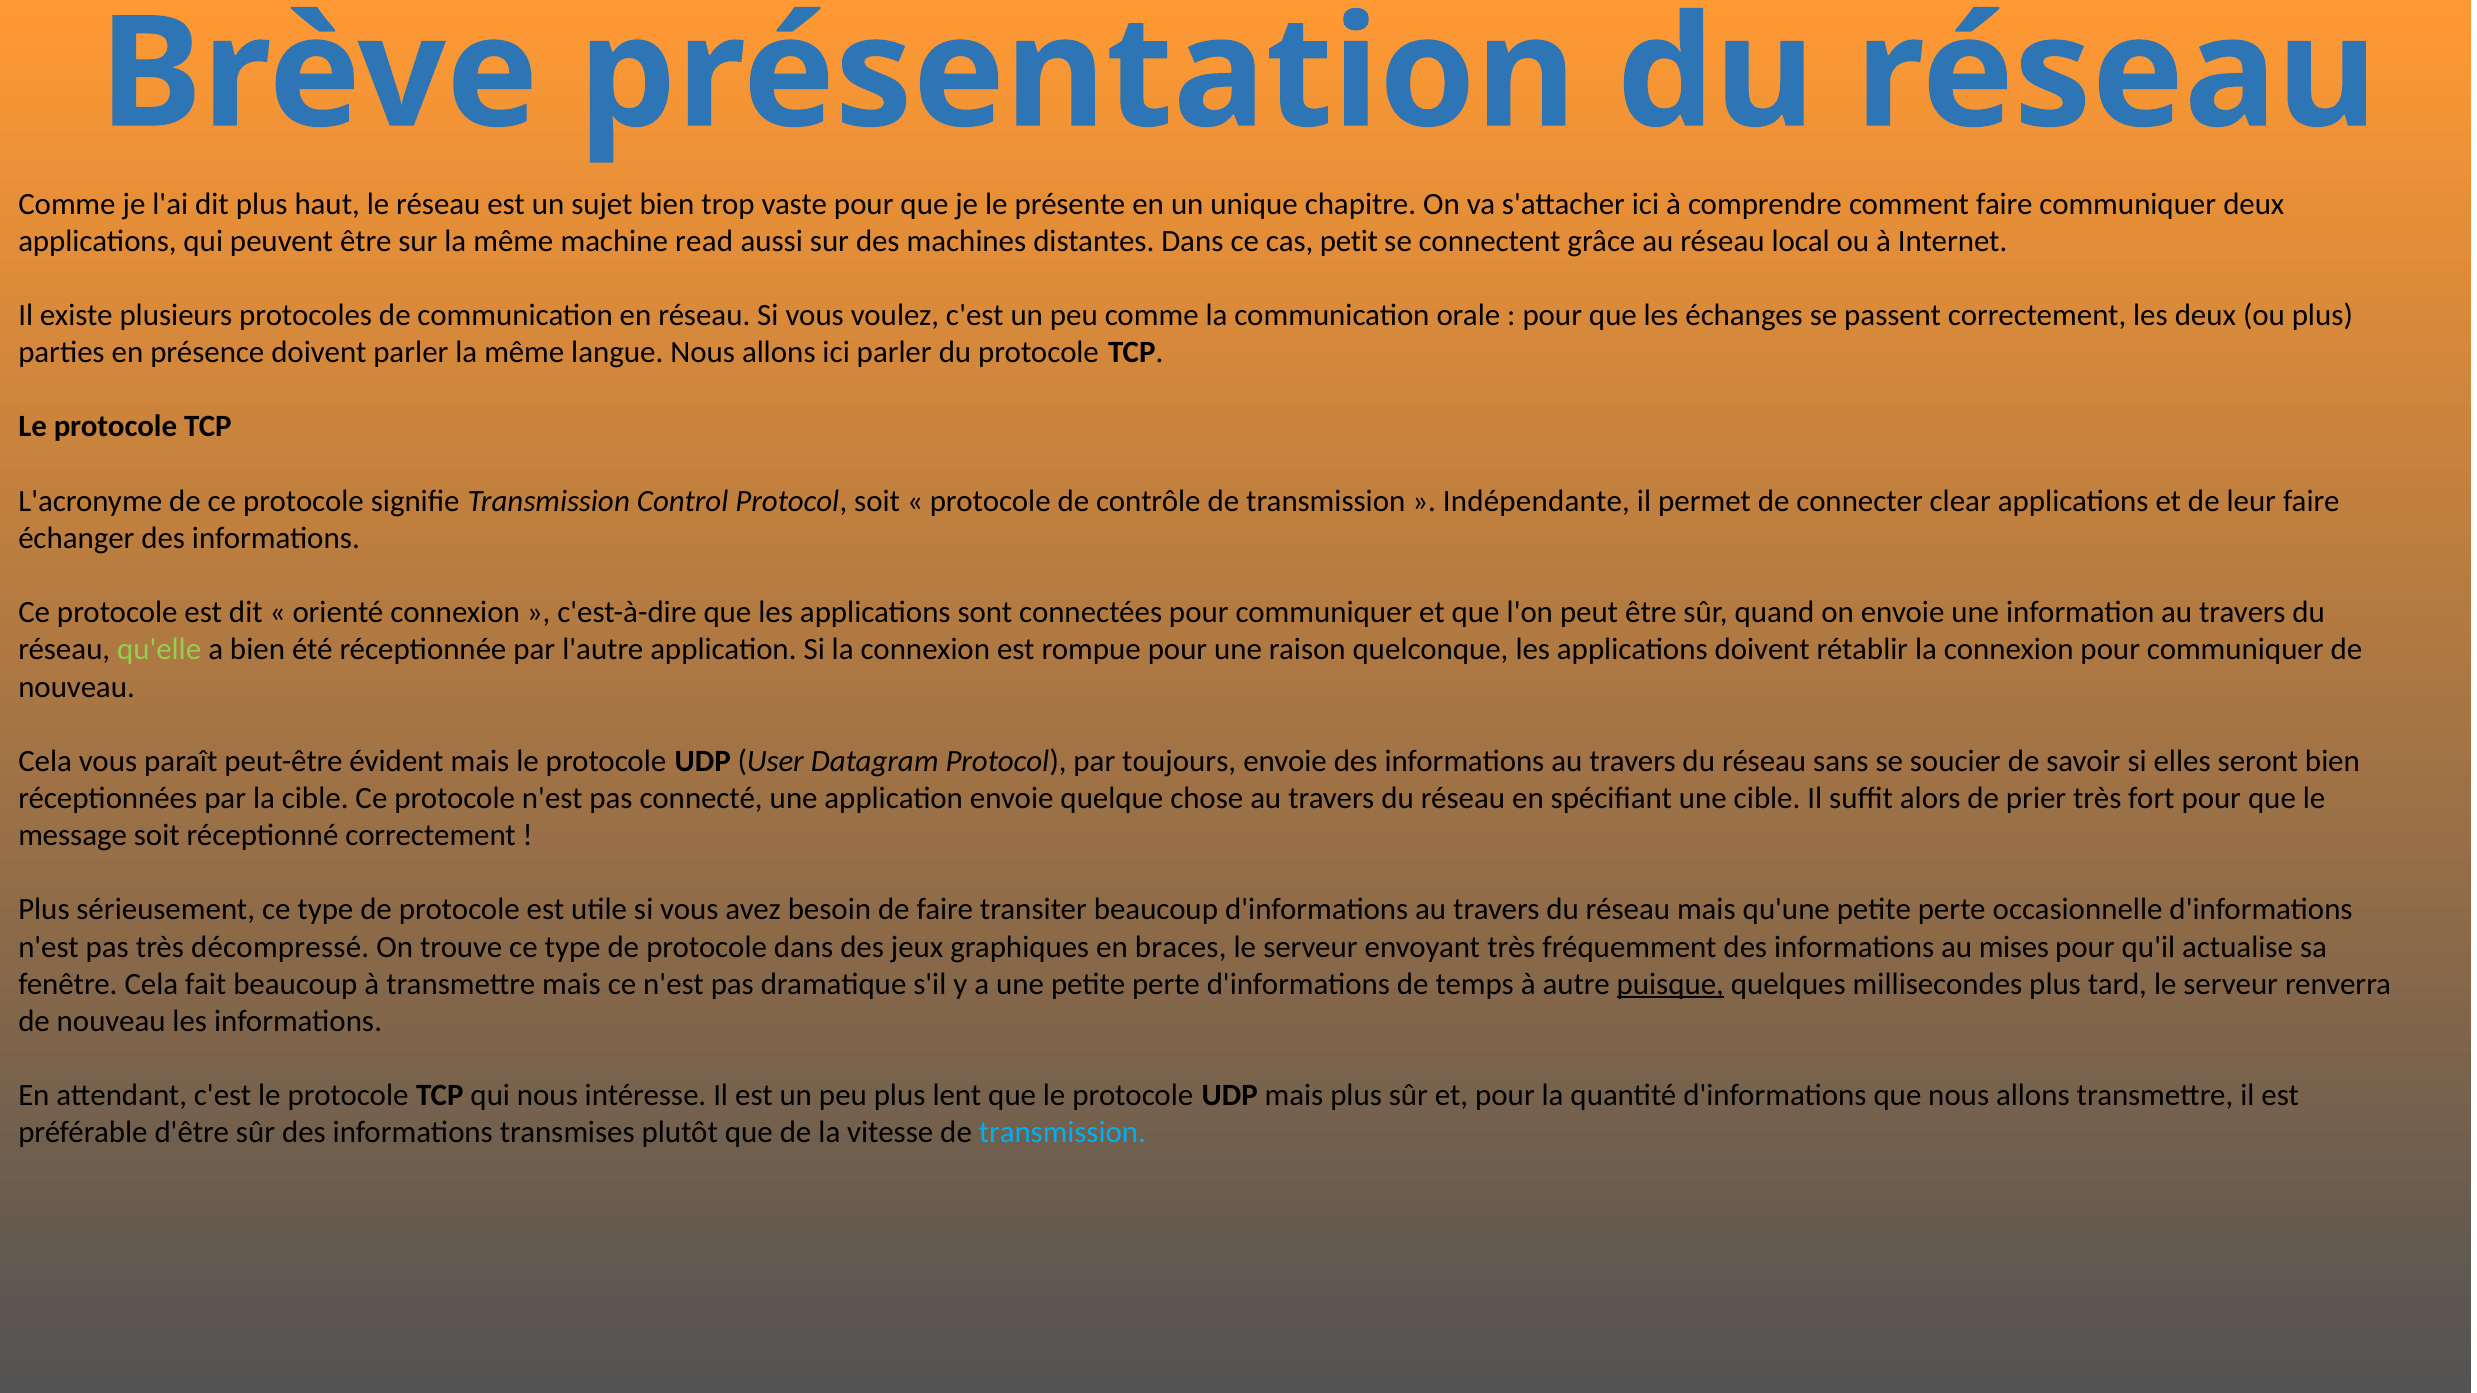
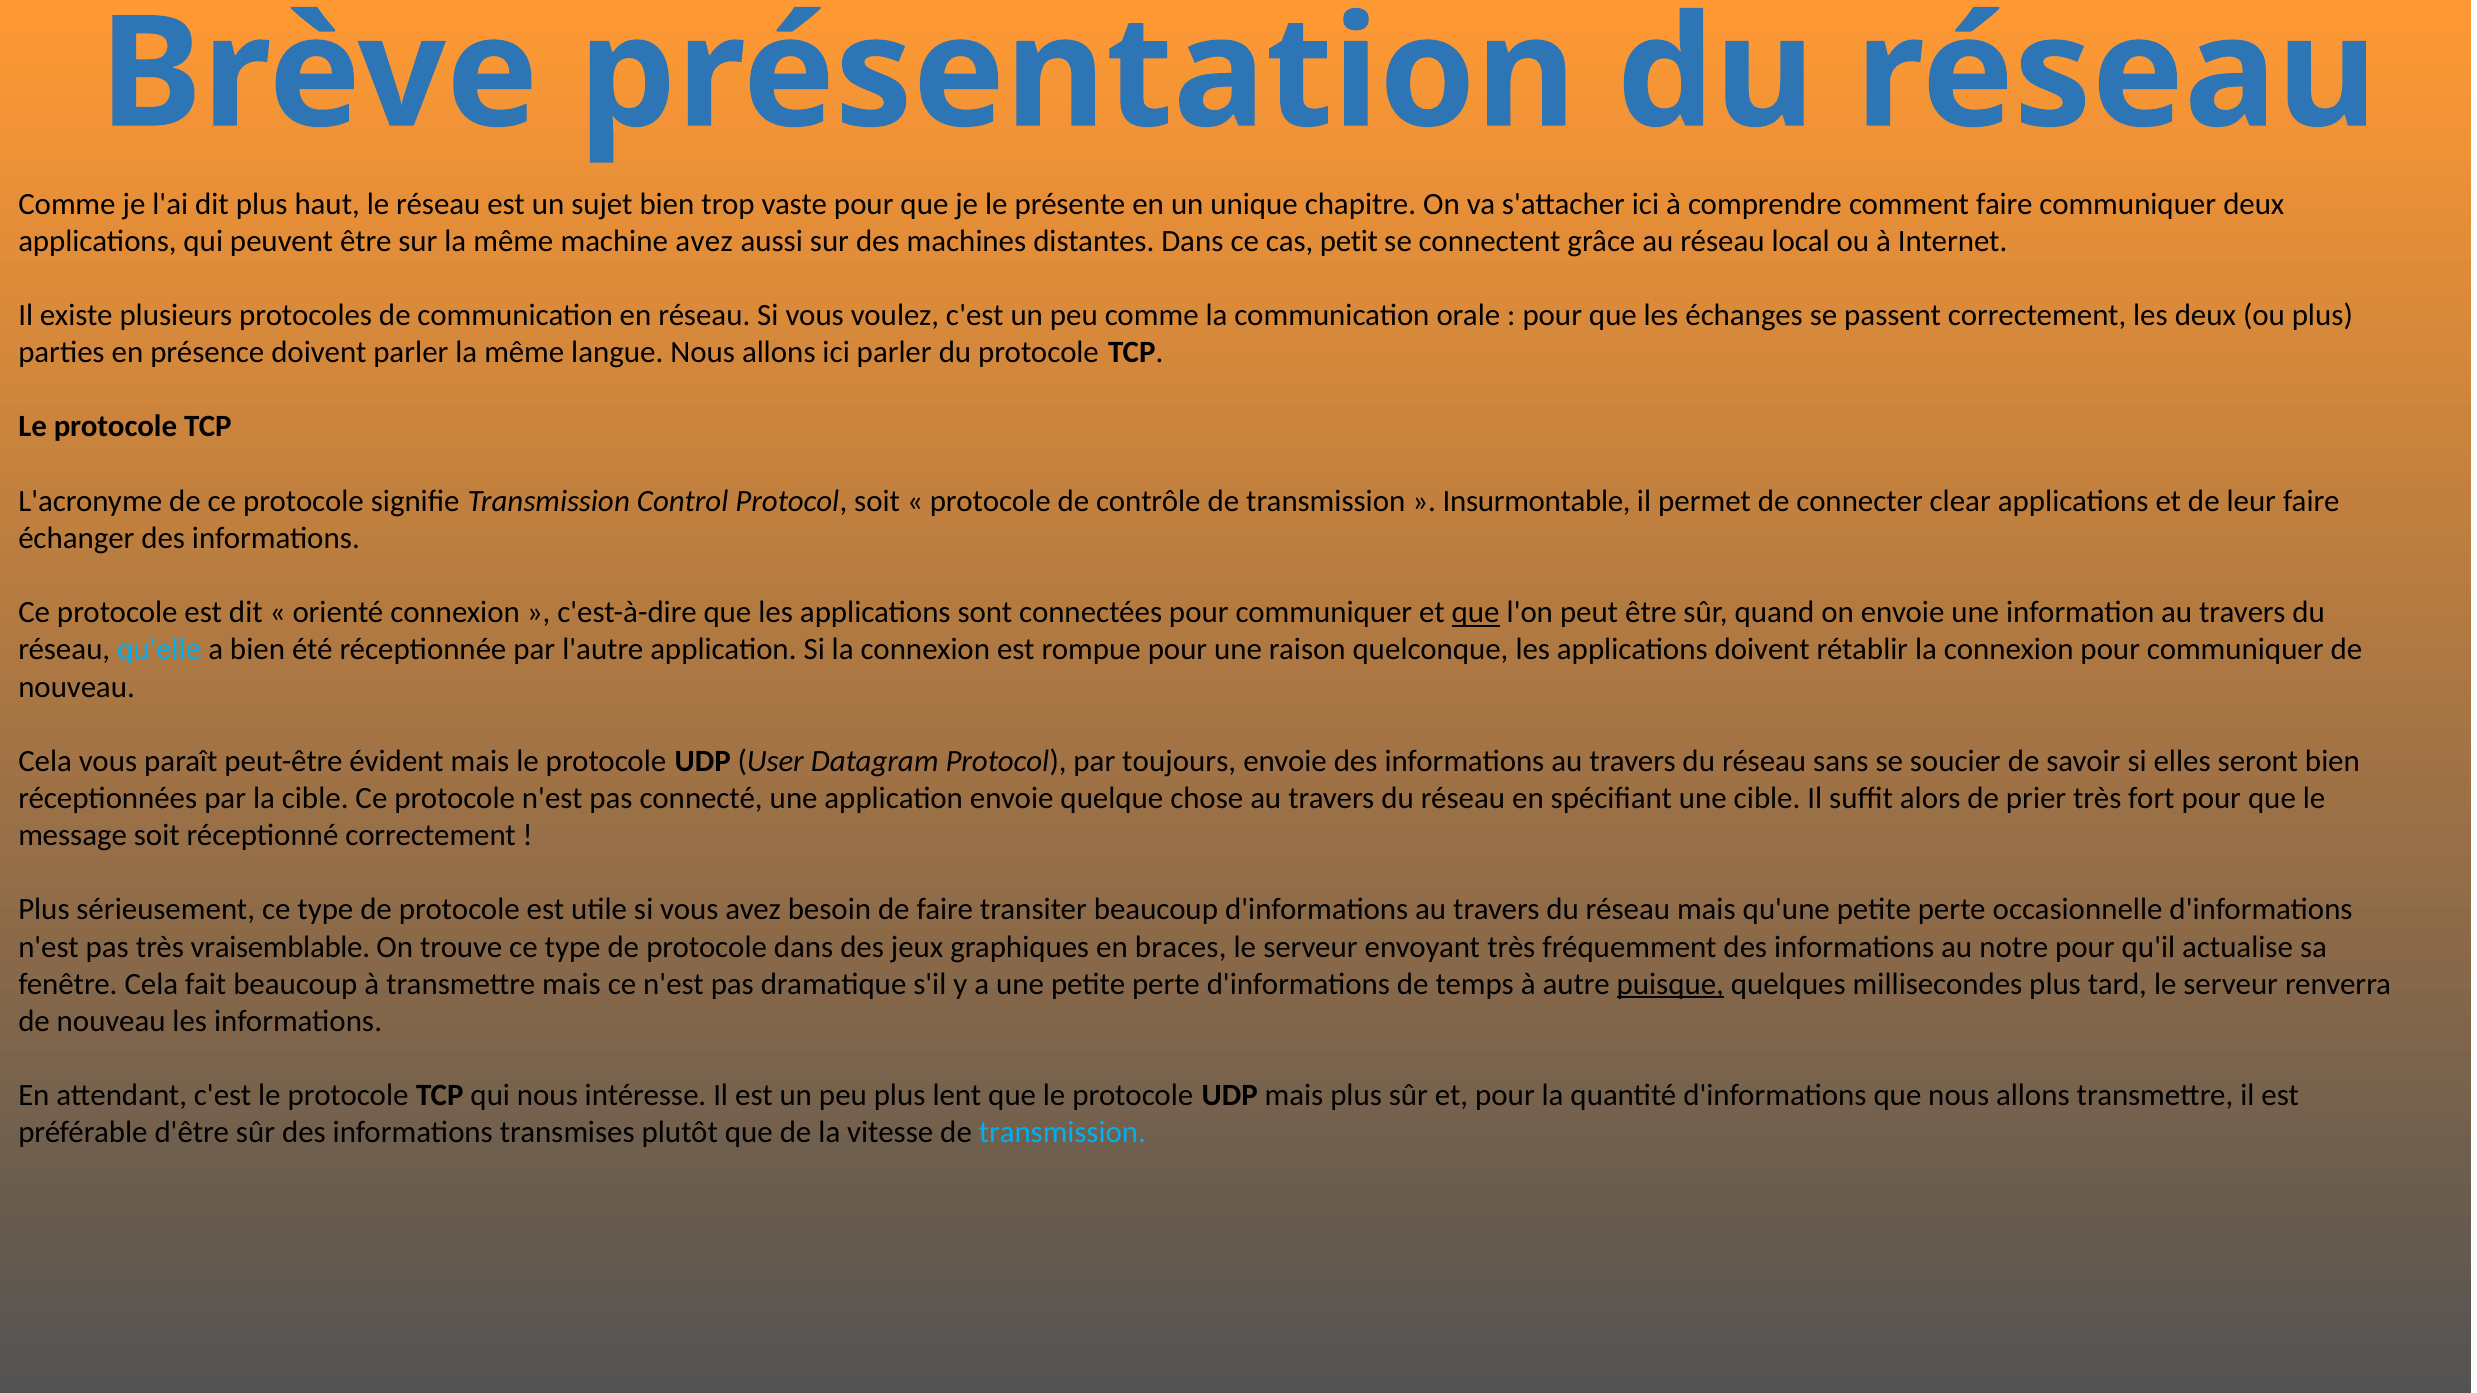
machine read: read -> avez (704, 241)
Indépendante: Indépendante -> Insurmontable (1537, 501)
que underline: none -> present (1476, 613)
qu'elle colour: light green -> light blue (159, 650)
décompressé: décompressé -> vraisemblable (280, 947)
mises: mises -> notre (2014, 947)
